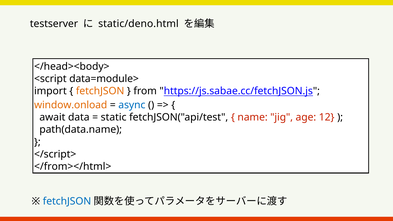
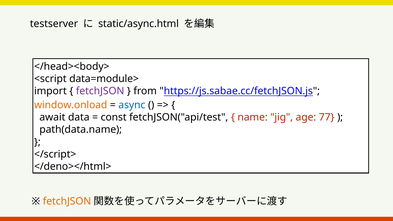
static/deno.html: static/deno.html -> static/async.html (139, 24)
fetchJSON colour: orange -> purple (100, 91)
static: static -> const (114, 117)
12: 12 -> 77 (327, 117)
</from></html>: </from></html> -> </deno></html> (73, 167)
fetchJSON colour: blue -> orange (67, 201)
